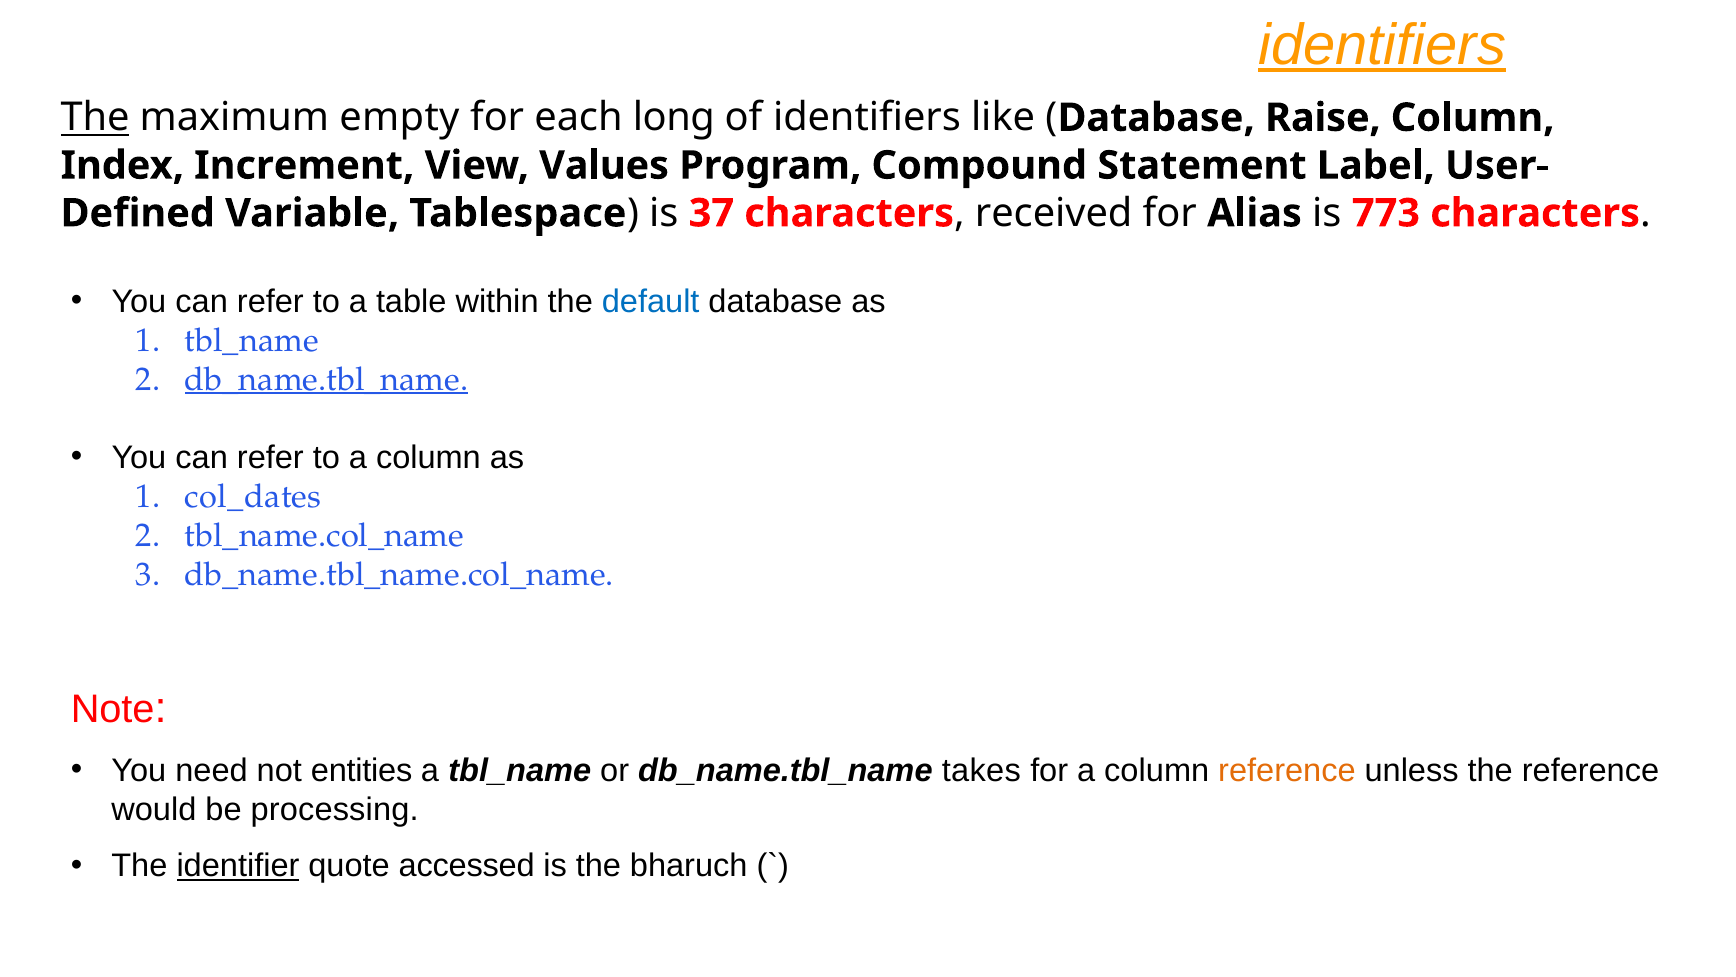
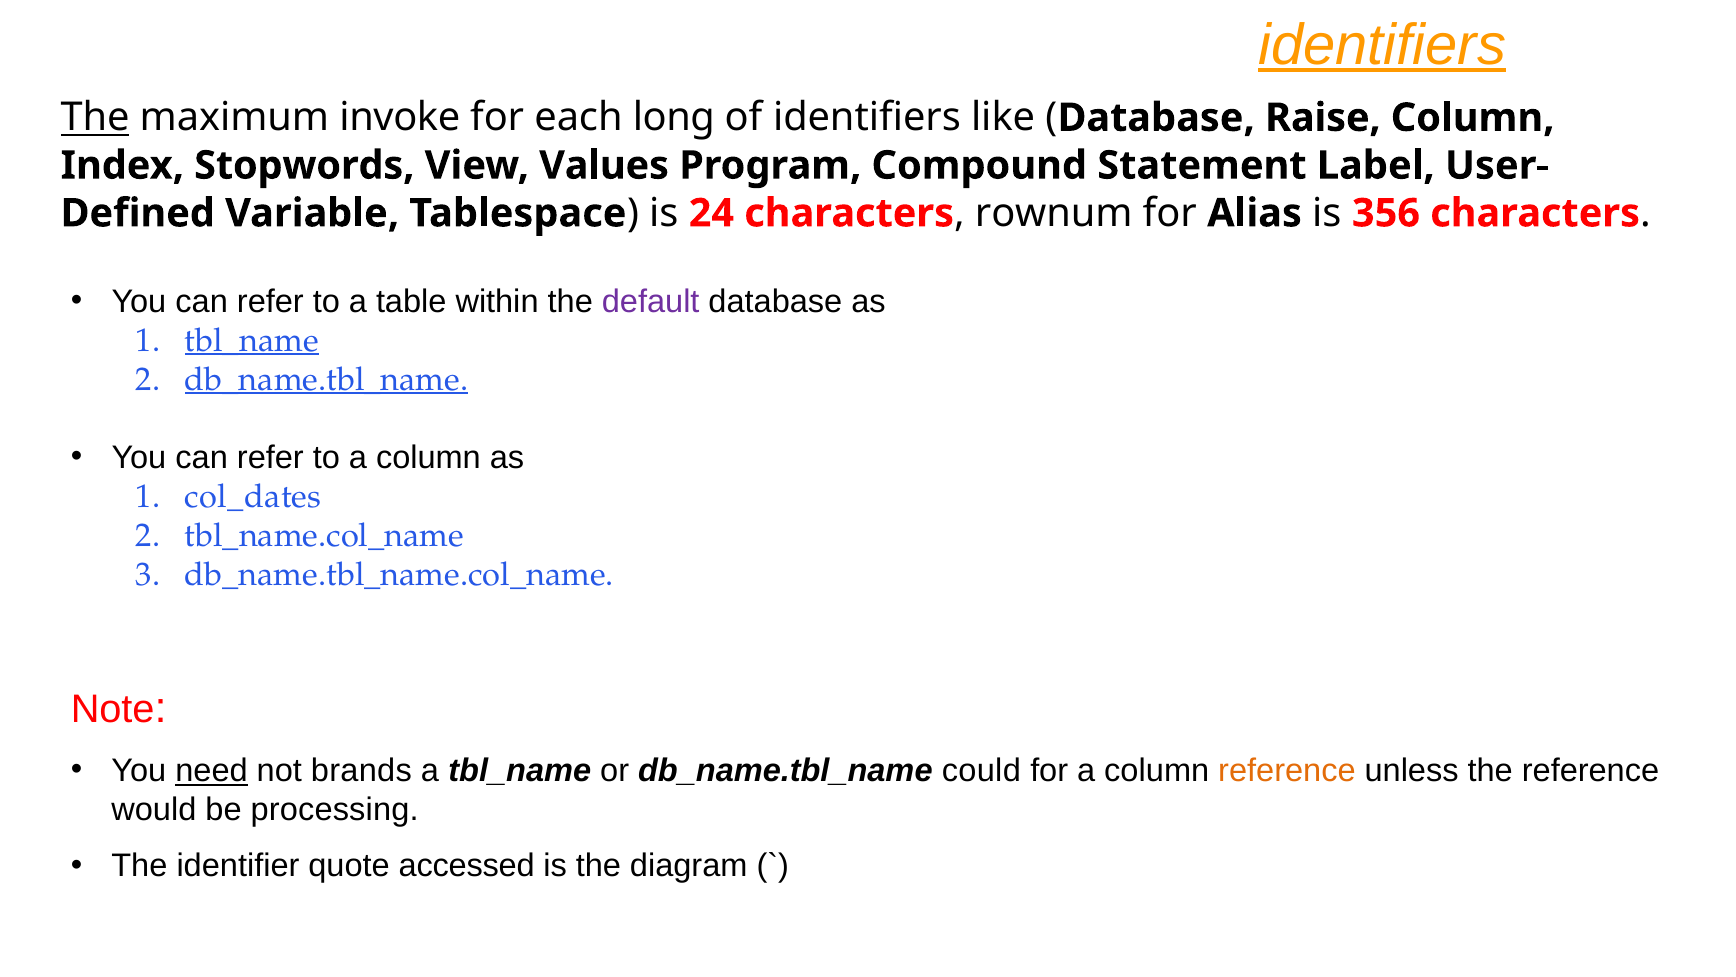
empty: empty -> invoke (400, 118)
Increment: Increment -> Stopwords (304, 165)
37: 37 -> 24 (711, 213)
received: received -> rownum (1054, 213)
773: 773 -> 356 (1386, 213)
default colour: blue -> purple (651, 301)
tbl_name underline: none -> present (252, 340)
need underline: none -> present (212, 770)
entities: entities -> brands (361, 770)
takes: takes -> could (981, 770)
identifier underline: present -> none (238, 866)
bharuch: bharuch -> diagram (689, 866)
